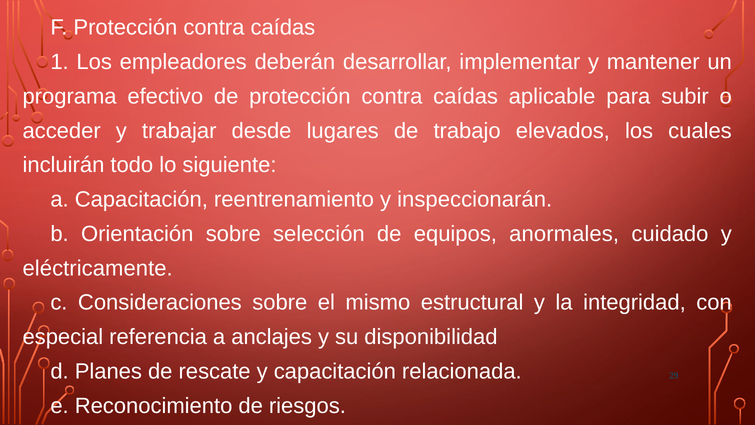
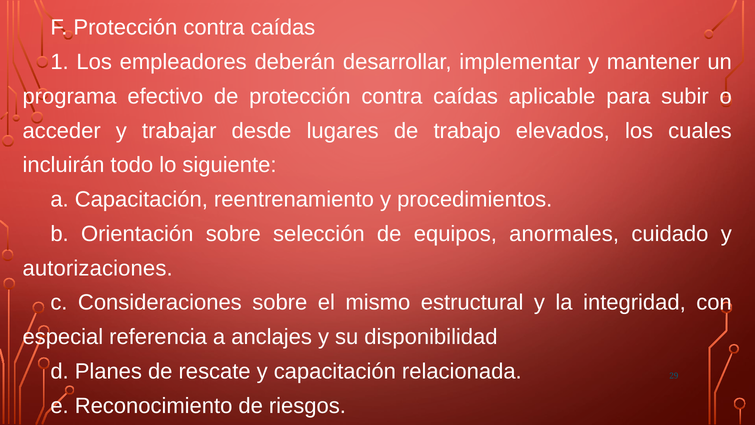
inspeccionarán: inspeccionarán -> procedimientos (475, 199)
eléctricamente: eléctricamente -> autorizaciones (98, 268)
